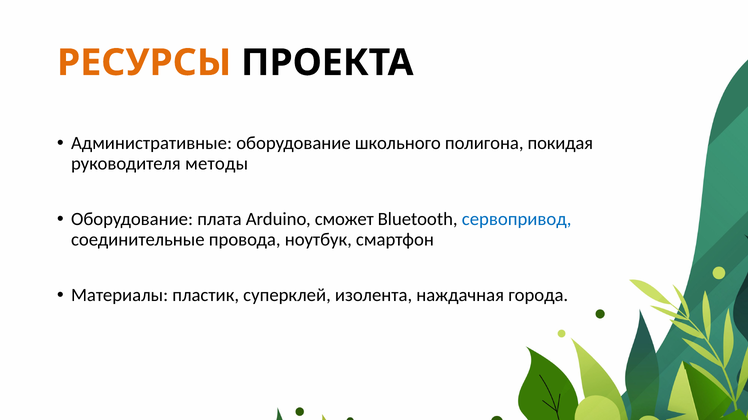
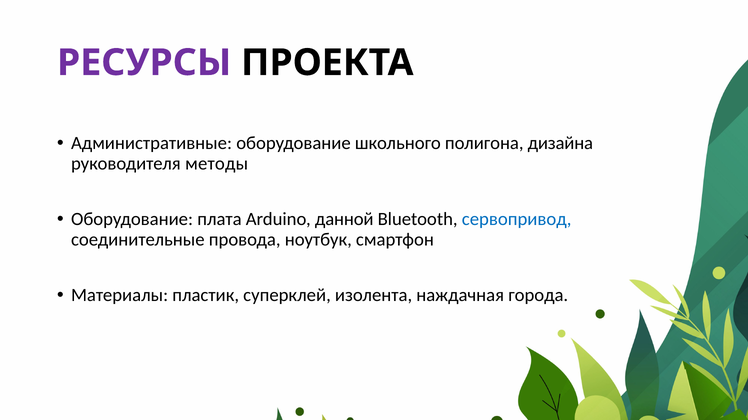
РЕСУРСЫ colour: orange -> purple (144, 63)
покидая: покидая -> дизайна (560, 144)
сможет: сможет -> данной (344, 220)
